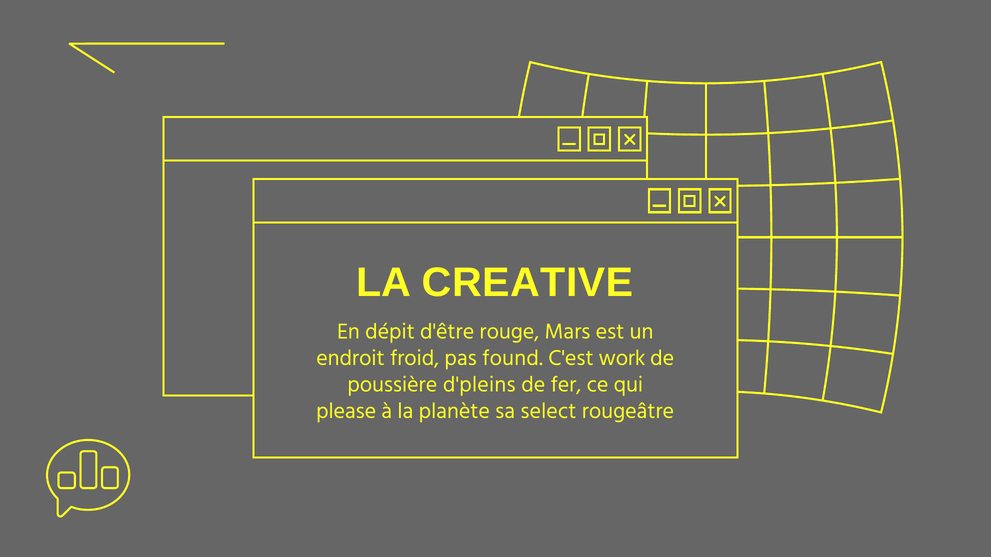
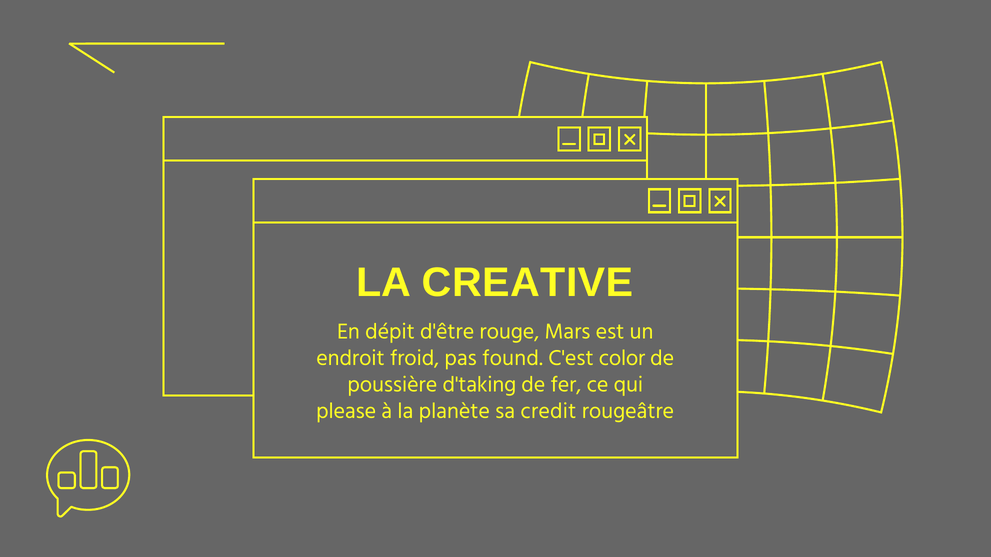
work: work -> color (622, 358)
d'pleins: d'pleins -> d'taking (479, 385)
select: select -> credit (548, 411)
